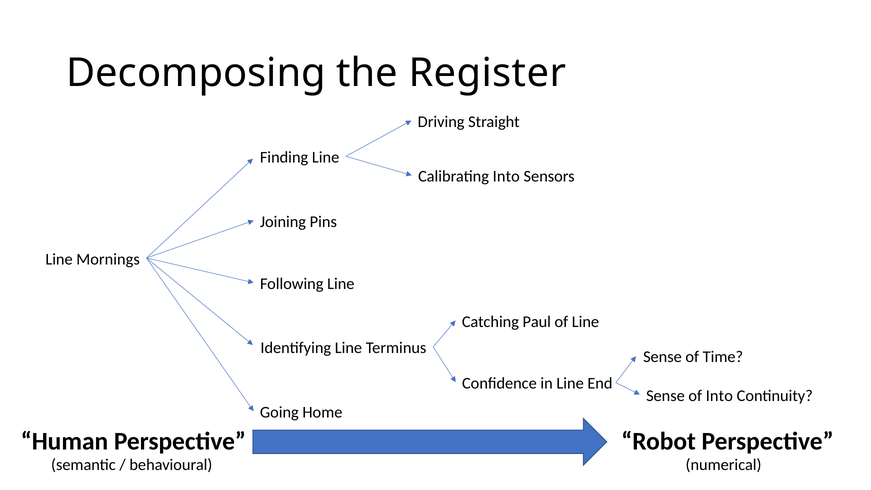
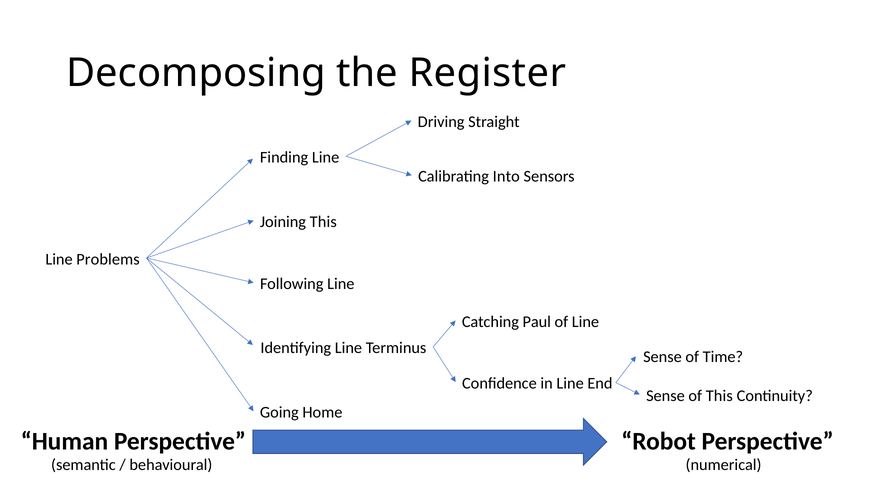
Joining Pins: Pins -> This (323, 222)
Mornings: Mornings -> Problems (108, 259)
of Into: Into -> This (719, 396)
